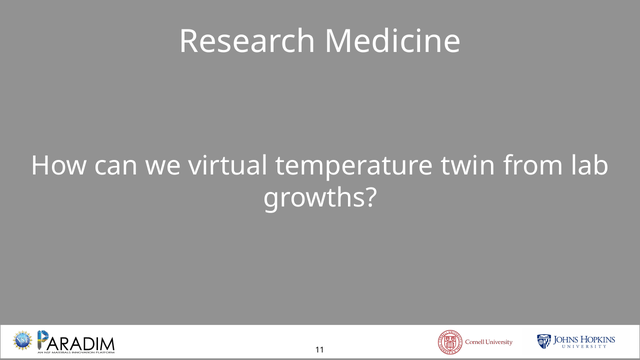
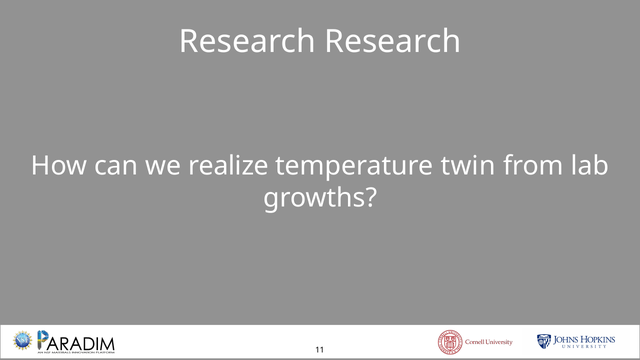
Research Medicine: Medicine -> Research (393, 42)
virtual: virtual -> realize (228, 166)
